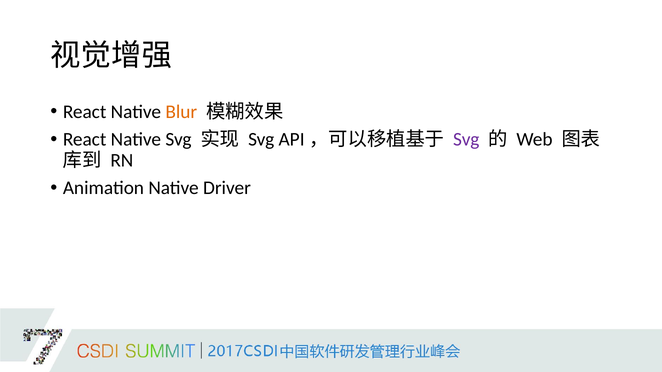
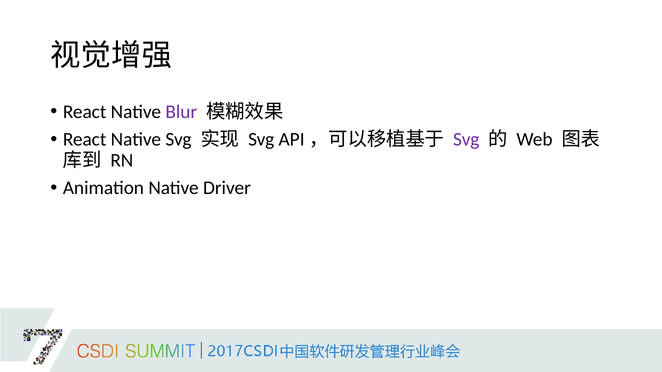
Blur colour: orange -> purple (181, 112)
